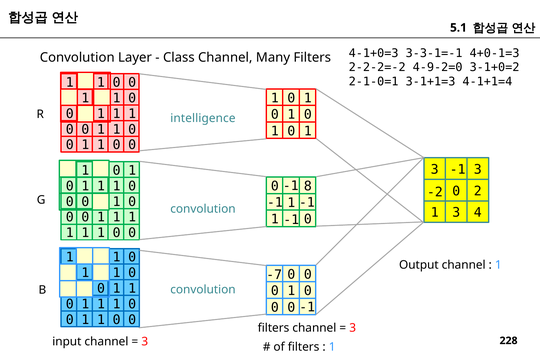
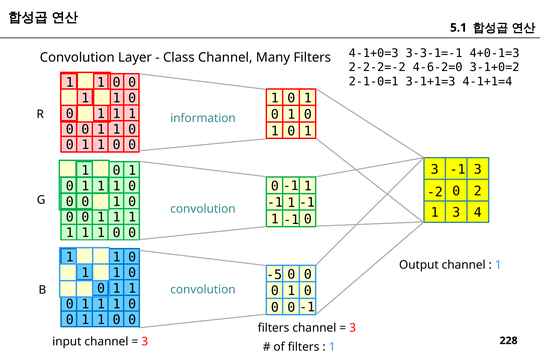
4-9-2=0: 4-9-2=0 -> 4-6-2=0 (438, 67)
intelligence: intelligence -> information (203, 118)
8: 8 -> 1 (308, 186)
-7: -7 -> -5 (274, 274)
